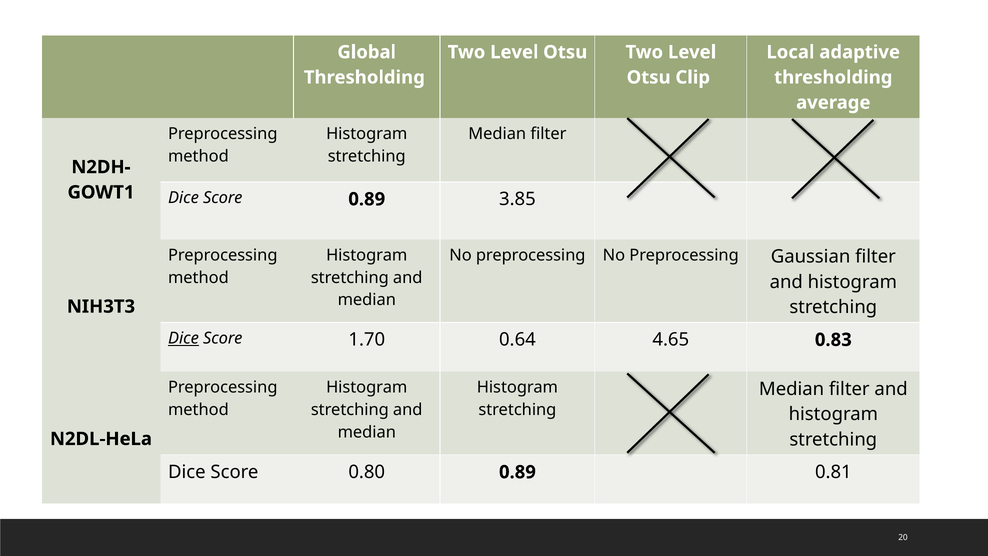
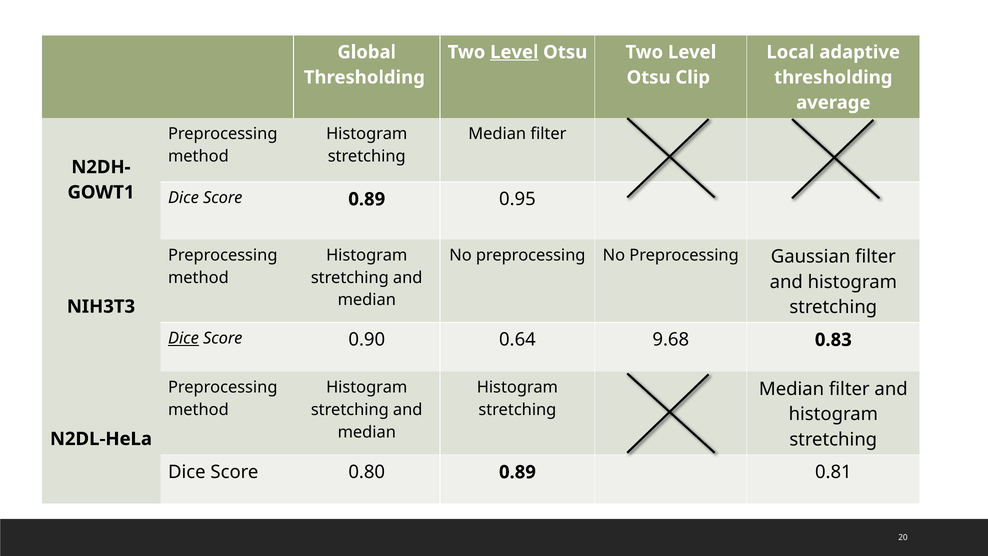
Level underline: none -> present (514, 52)
3.85: 3.85 -> 0.95 (517, 199)
1.70: 1.70 -> 0.90 (367, 340)
4.65: 4.65 -> 9.68 (671, 340)
